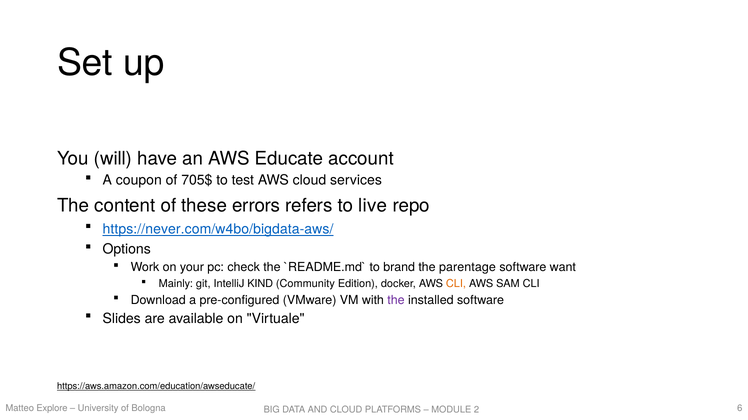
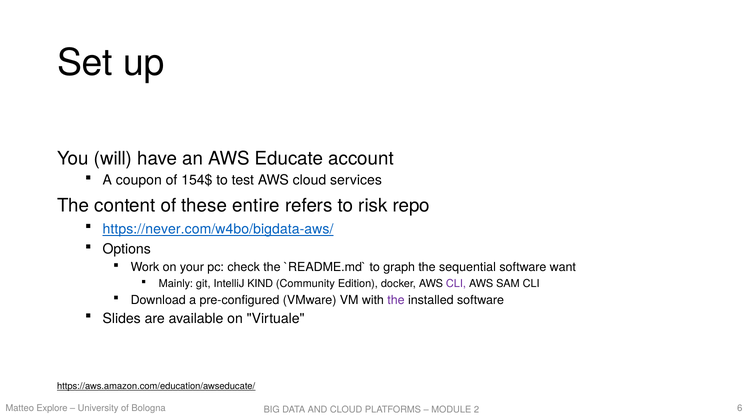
705$: 705$ -> 154$ (197, 181)
errors: errors -> entire (256, 206)
live: live -> risk (373, 206)
brand: brand -> graph (399, 268)
parentage: parentage -> sequential (467, 268)
CLI colour: orange -> purple (456, 284)
